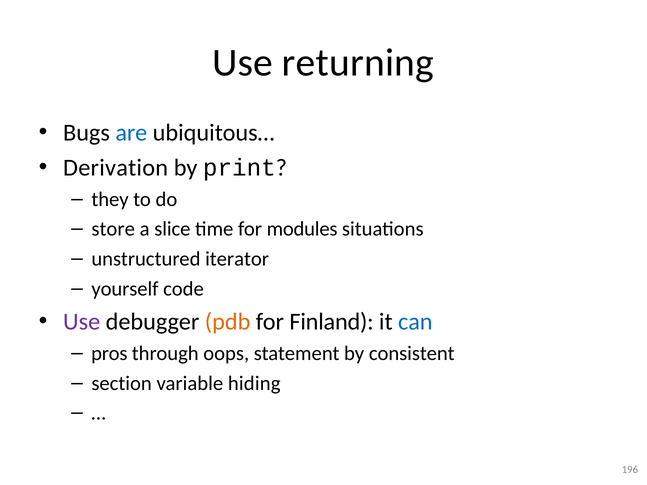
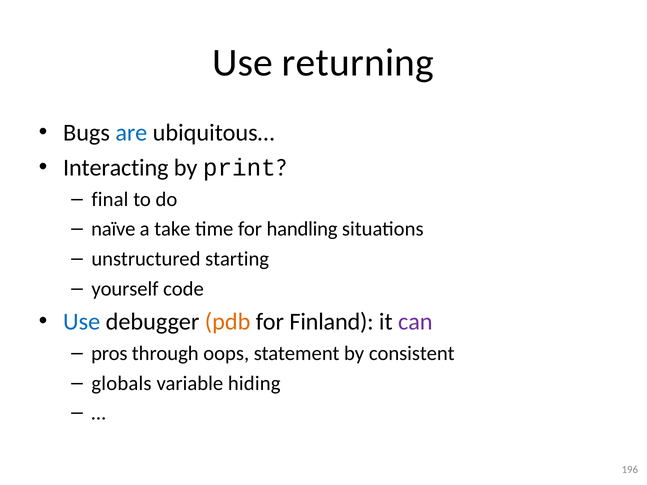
Derivation: Derivation -> Interacting (116, 168)
they: they -> final (110, 199)
store: store -> naïve (113, 229)
slice: slice -> take (172, 229)
modules: modules -> handling (302, 229)
iterator: iterator -> starting (237, 259)
Use colour: purple -> blue (82, 322)
can colour: blue -> purple (415, 322)
section: section -> globals (122, 383)
